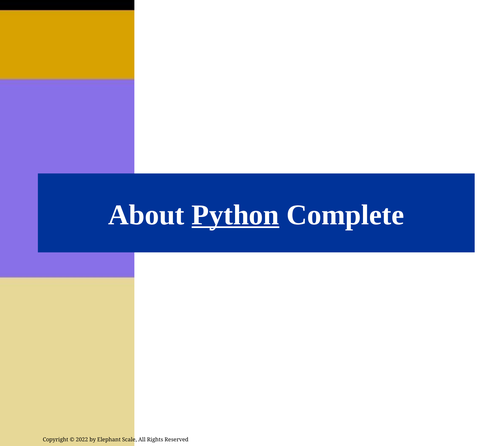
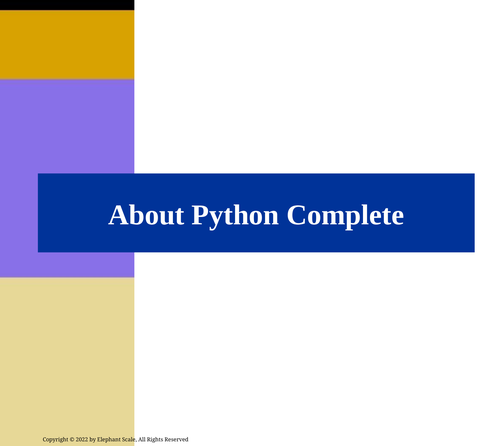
Python underline: present -> none (235, 215)
